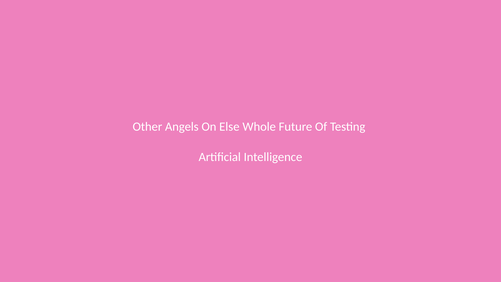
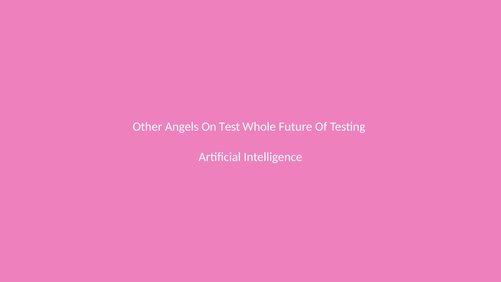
Else: Else -> Test (229, 127)
